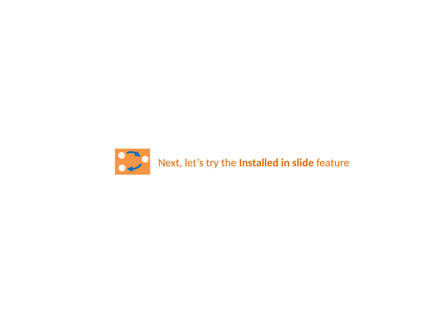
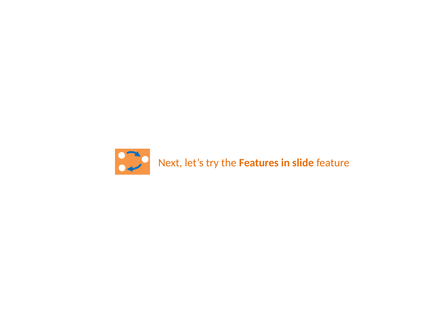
Installed: Installed -> Features (259, 163)
